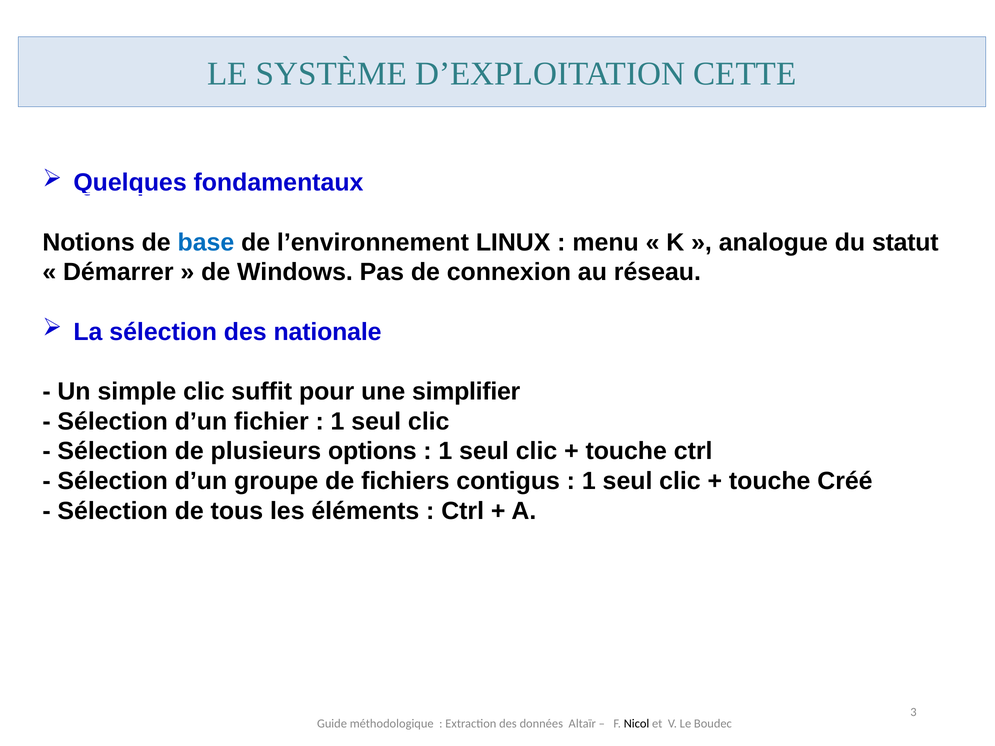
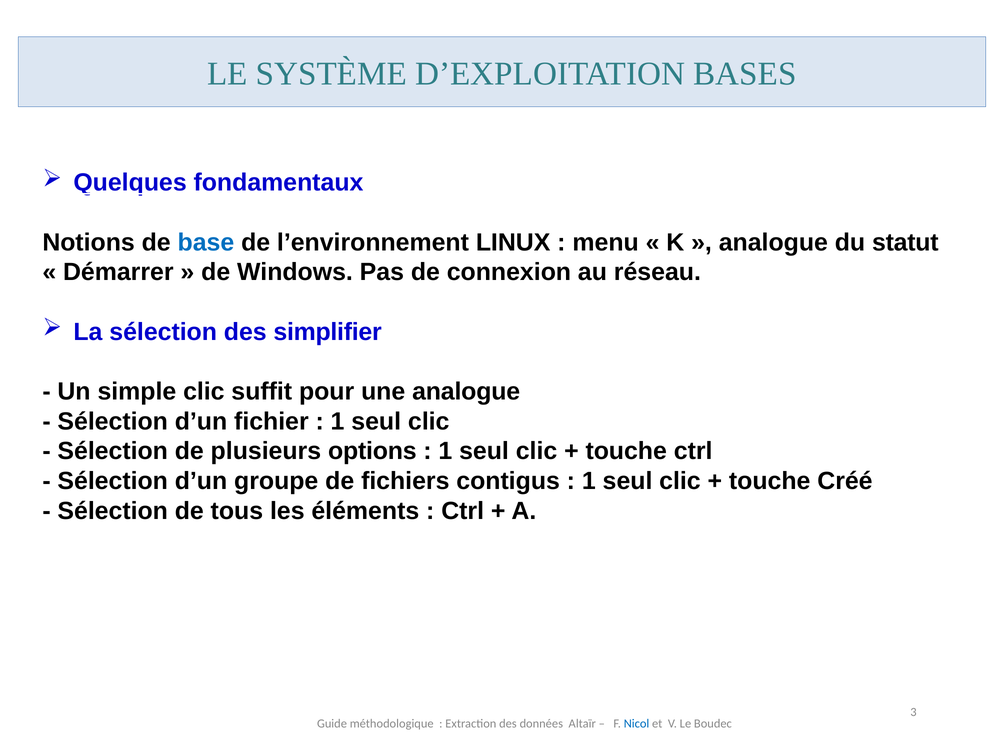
CETTE: CETTE -> BASES (745, 74)
nationale: nationale -> simplifier (328, 332)
une simplifier: simplifier -> analogue (466, 392)
Nicol colour: black -> blue (637, 724)
